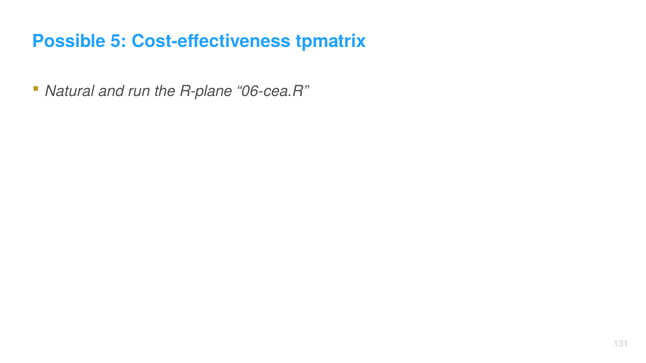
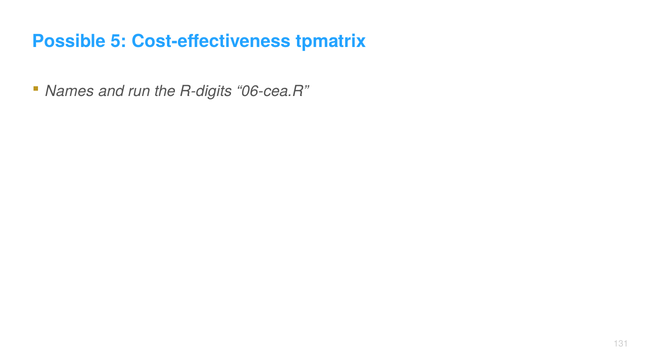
Natural: Natural -> Names (70, 92)
R-plane: R-plane -> R-digits (206, 92)
